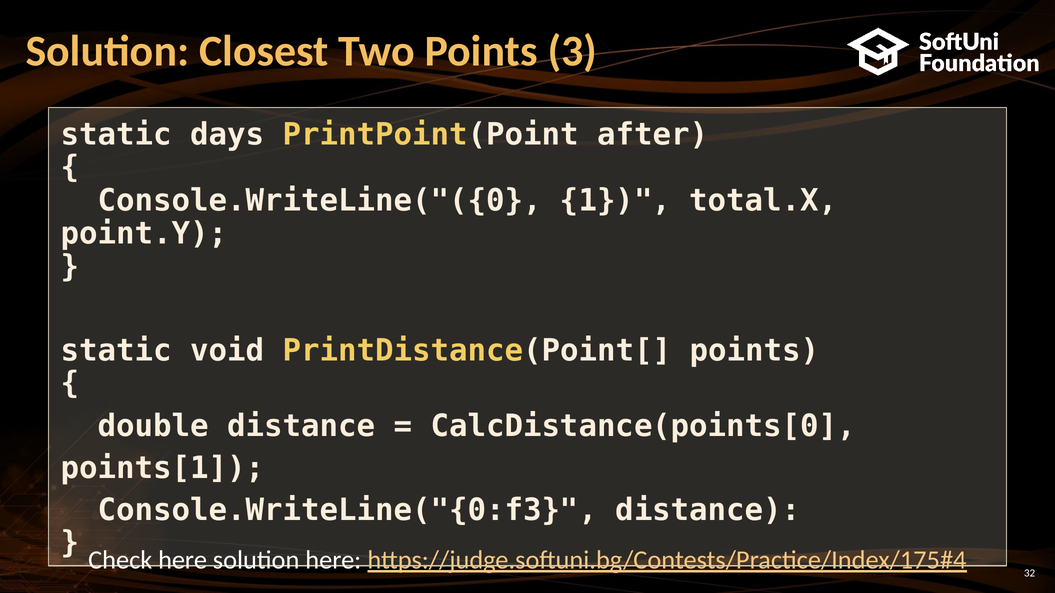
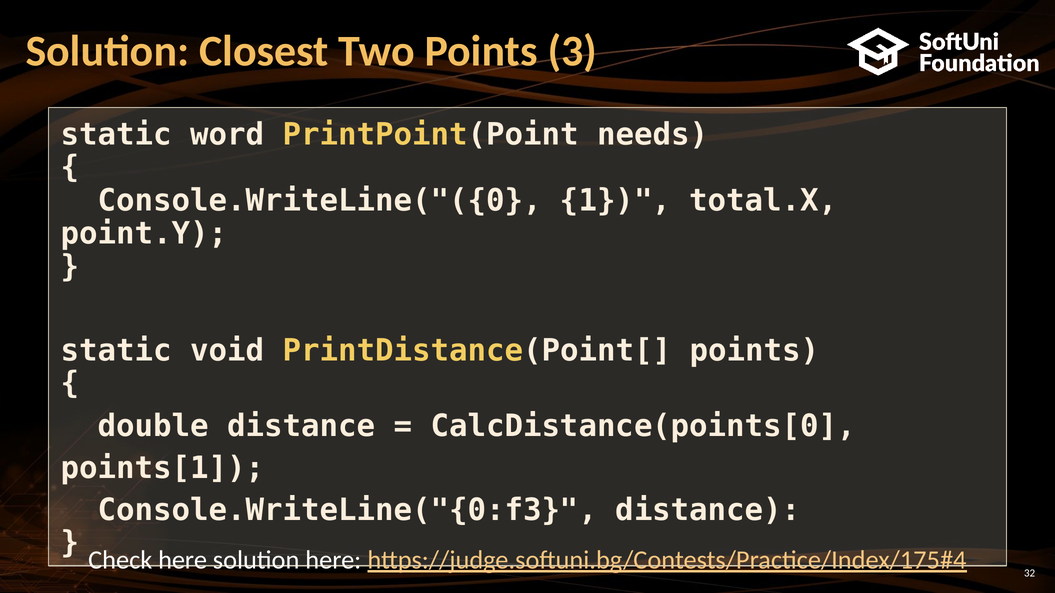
days: days -> word (227, 135)
after: after -> needs (653, 135)
